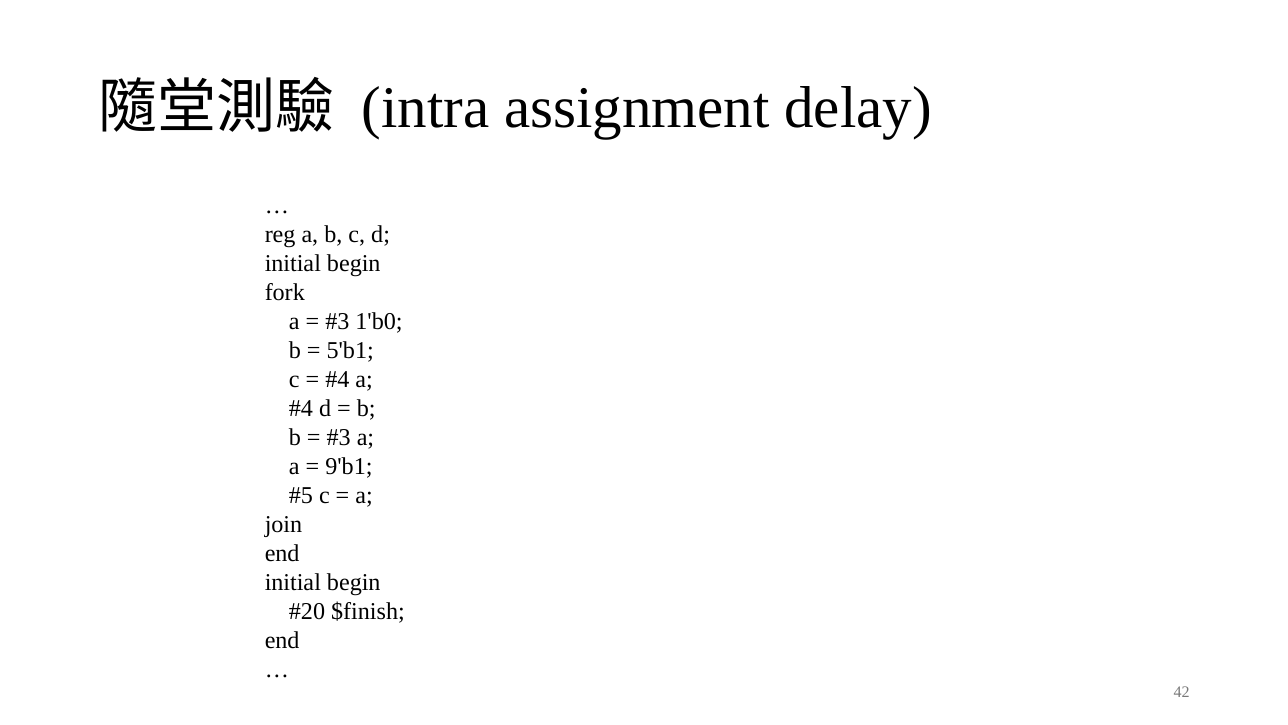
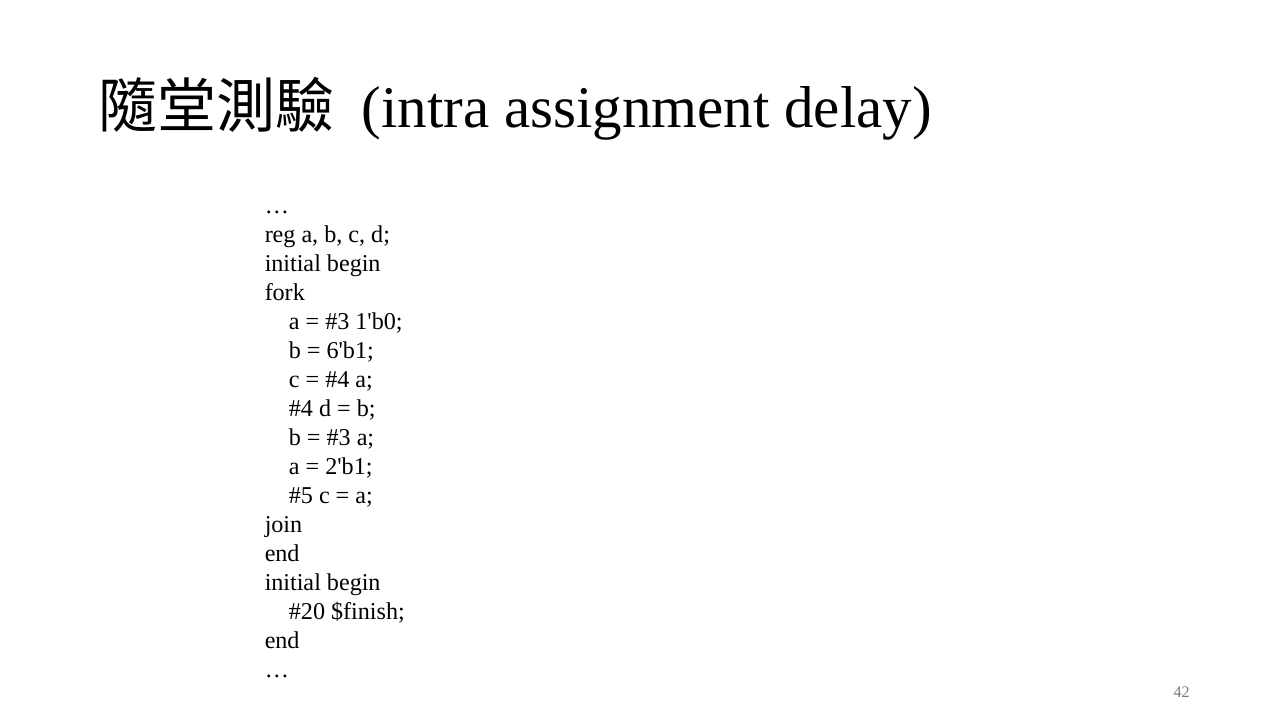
5'b1: 5'b1 -> 6'b1 (350, 351)
9'b1: 9'b1 -> 2'b1 (349, 467)
